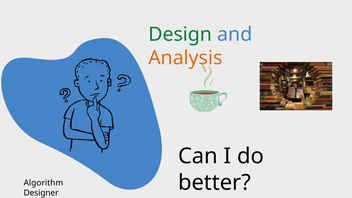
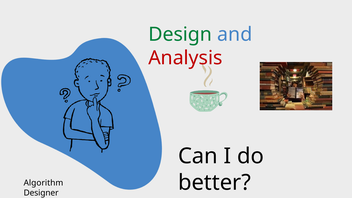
Analysis colour: orange -> red (185, 58)
